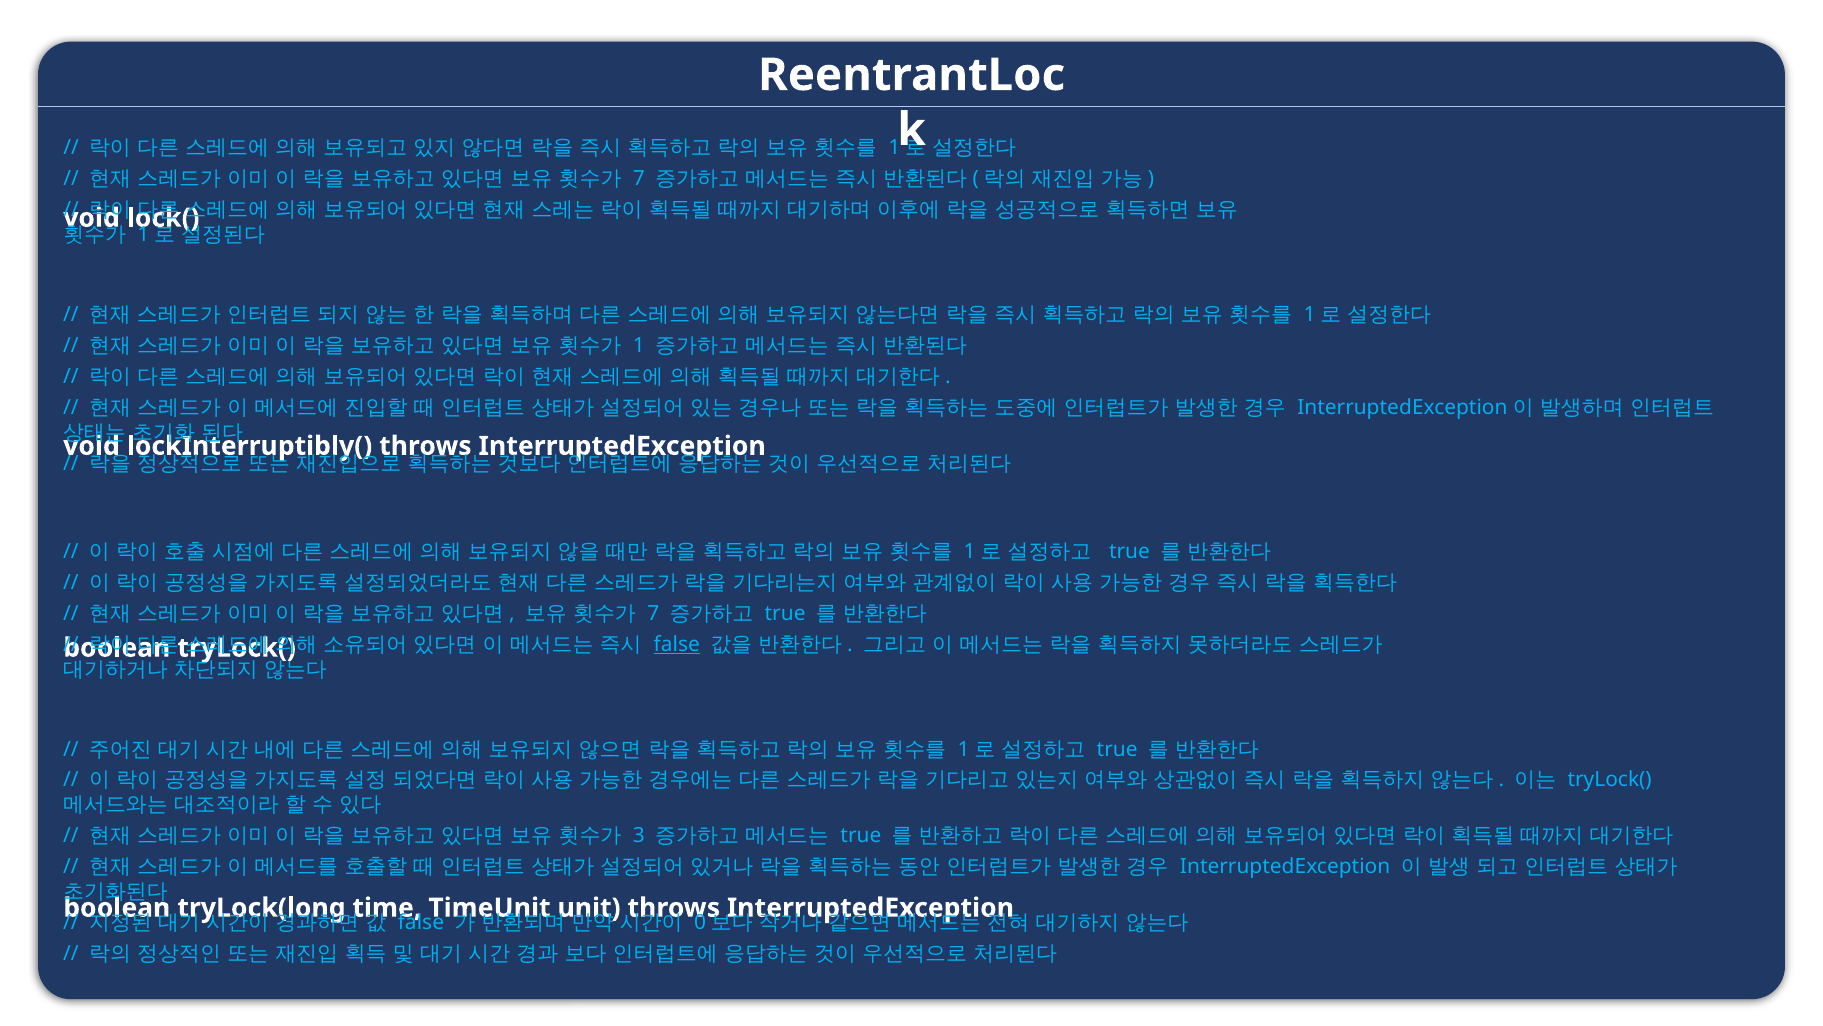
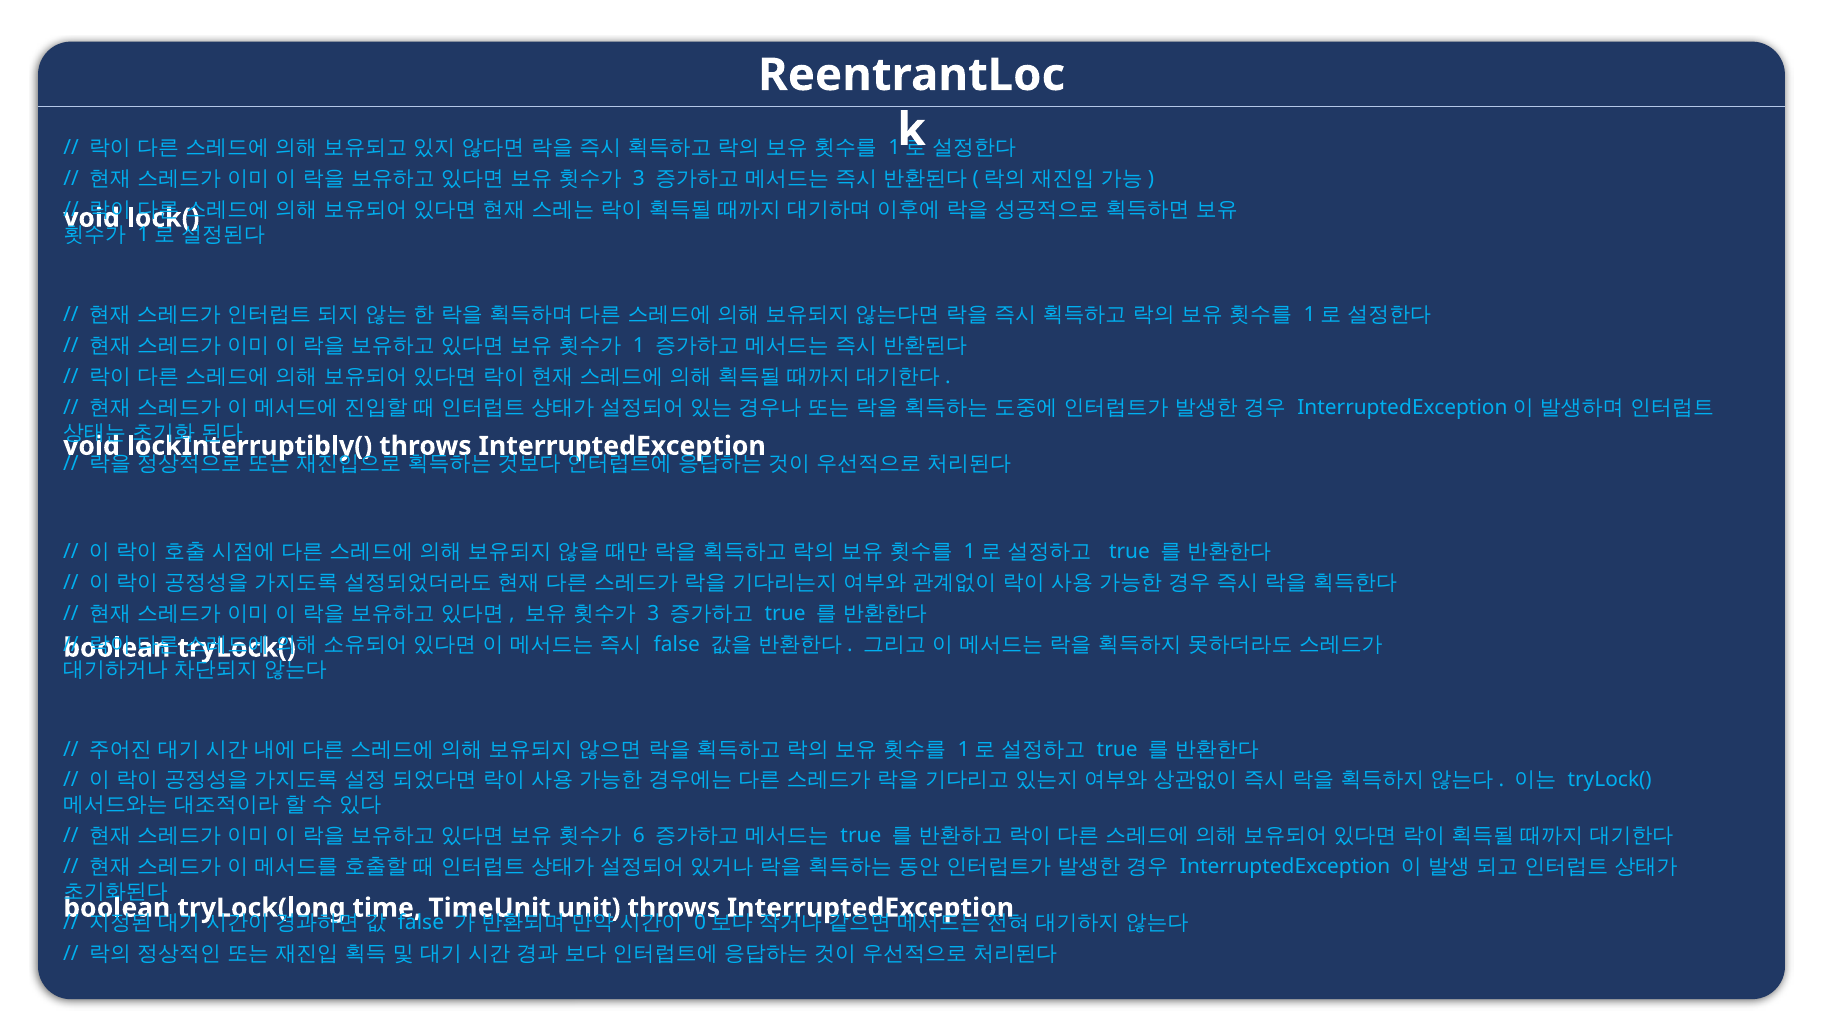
7: 7 -> 3 (639, 178)
7: 7 -> 3 (653, 613)
false underline: present -> none (677, 644)
3: 3 -> 6 (639, 835)
